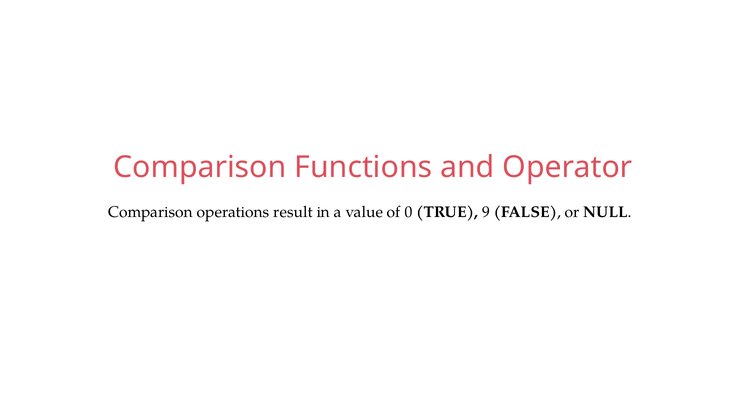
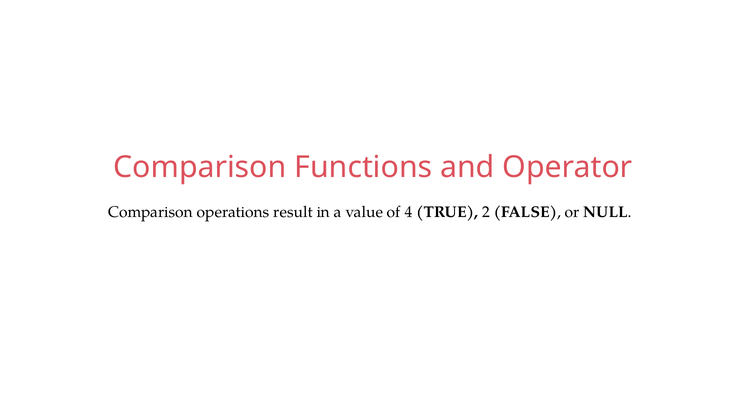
0: 0 -> 4 (408, 212)
9: 9 -> 2 (486, 212)
